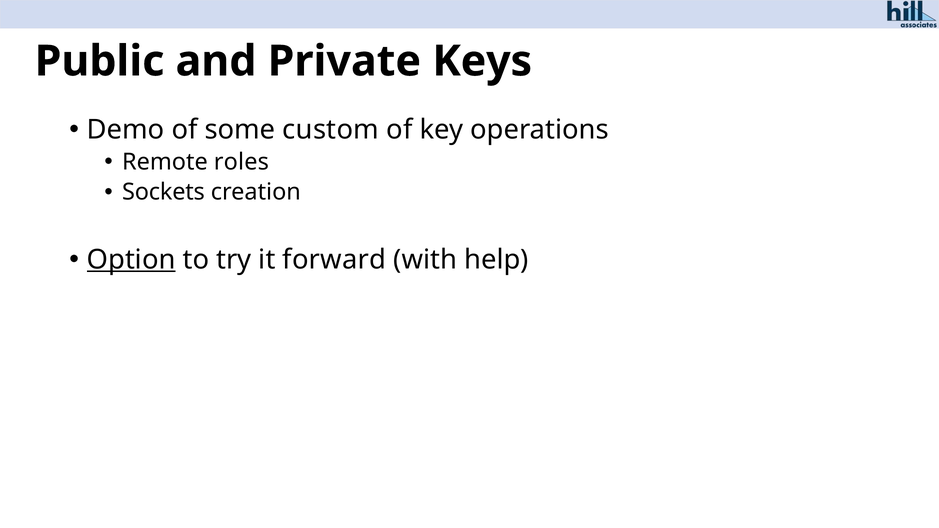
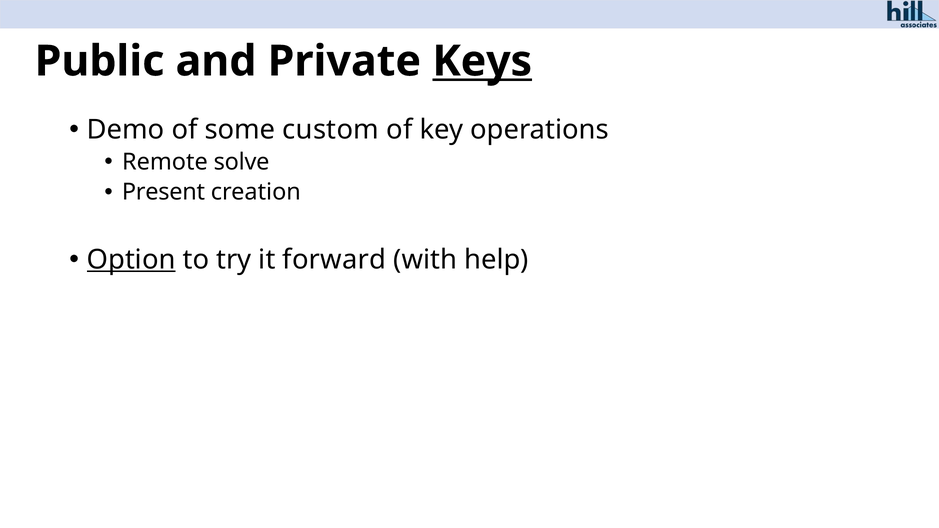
Keys underline: none -> present (482, 61)
roles: roles -> solve (242, 162)
Sockets: Sockets -> Present (163, 192)
